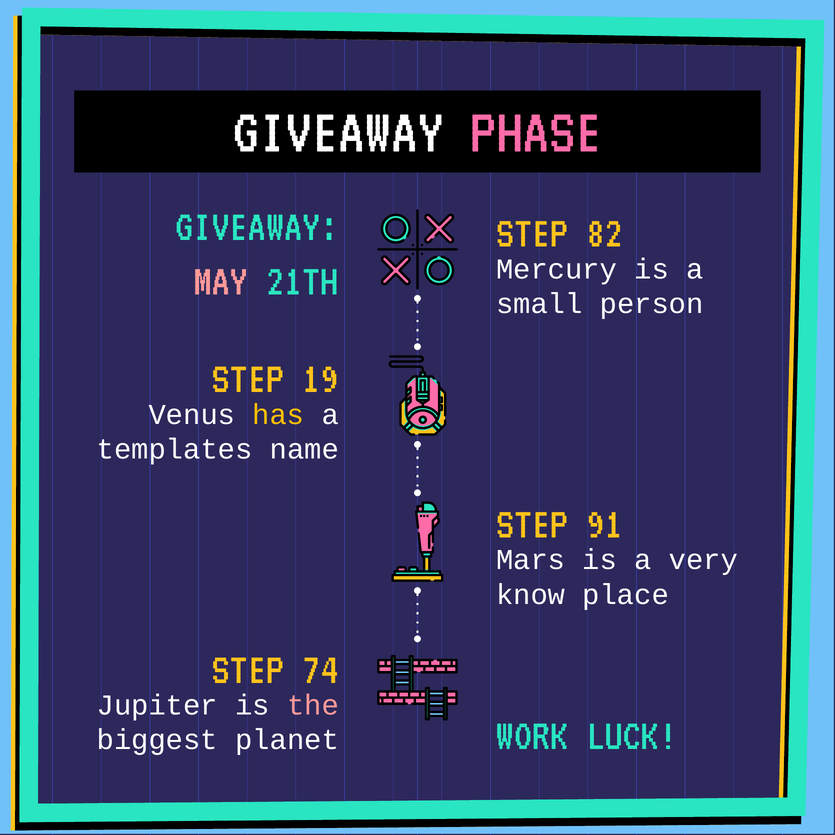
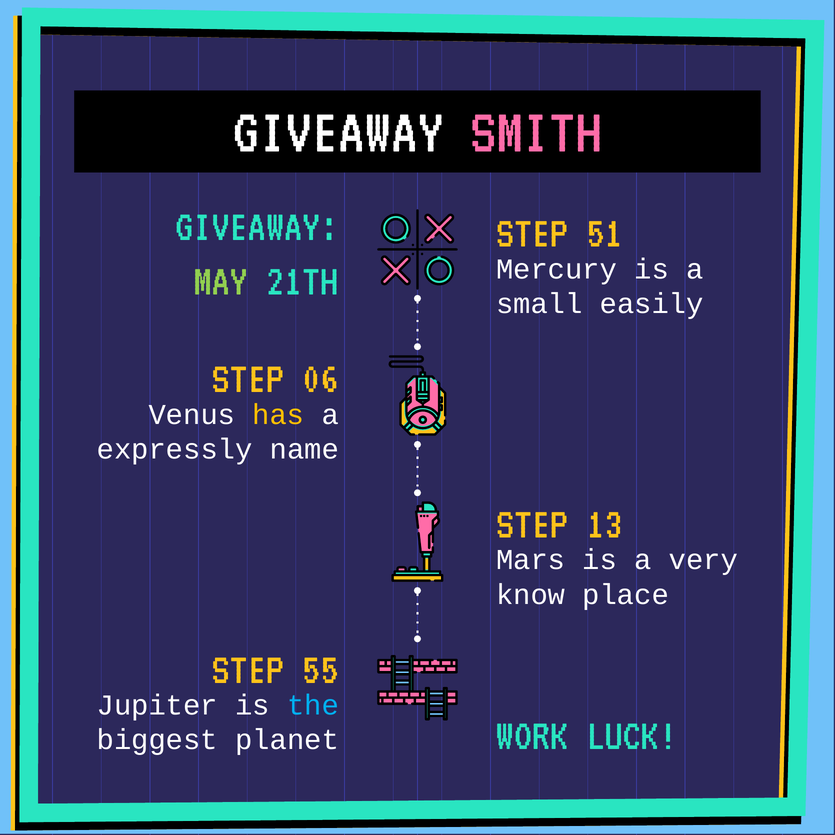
PHASE: PHASE -> SMITH (536, 130)
82: 82 -> 51 (605, 232)
MAY colour: pink -> light green (221, 280)
person: person -> easily (652, 304)
19: 19 -> 06 (321, 377)
templates: templates -> expressly (175, 449)
91: 91 -> 13 (605, 523)
74: 74 -> 55 (321, 668)
the colour: pink -> light blue (313, 705)
